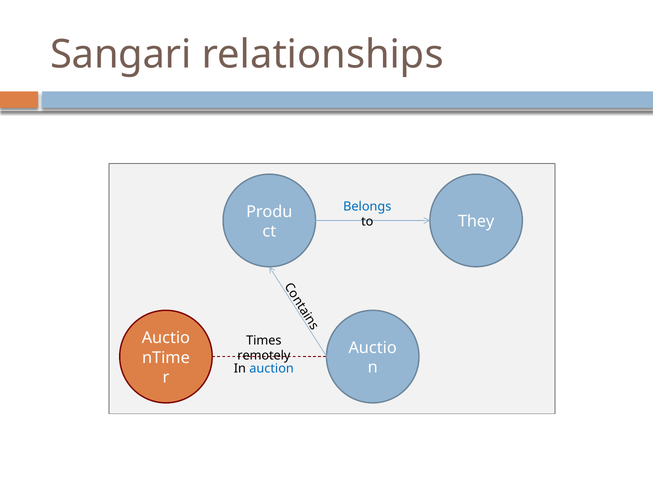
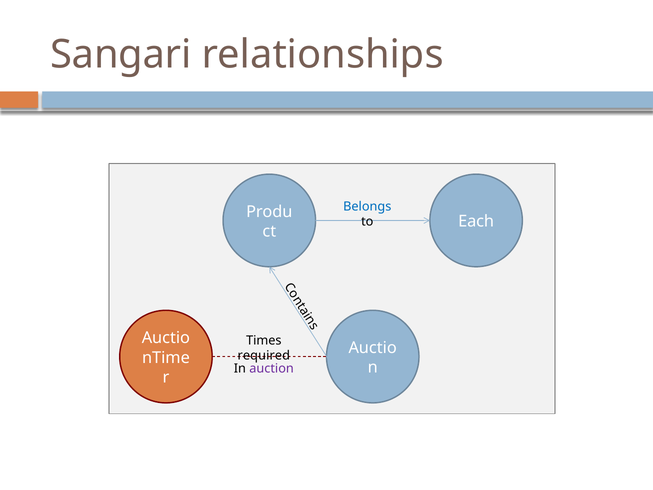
They: They -> Each (476, 221)
remotely: remotely -> required (264, 356)
auction colour: blue -> purple (272, 368)
